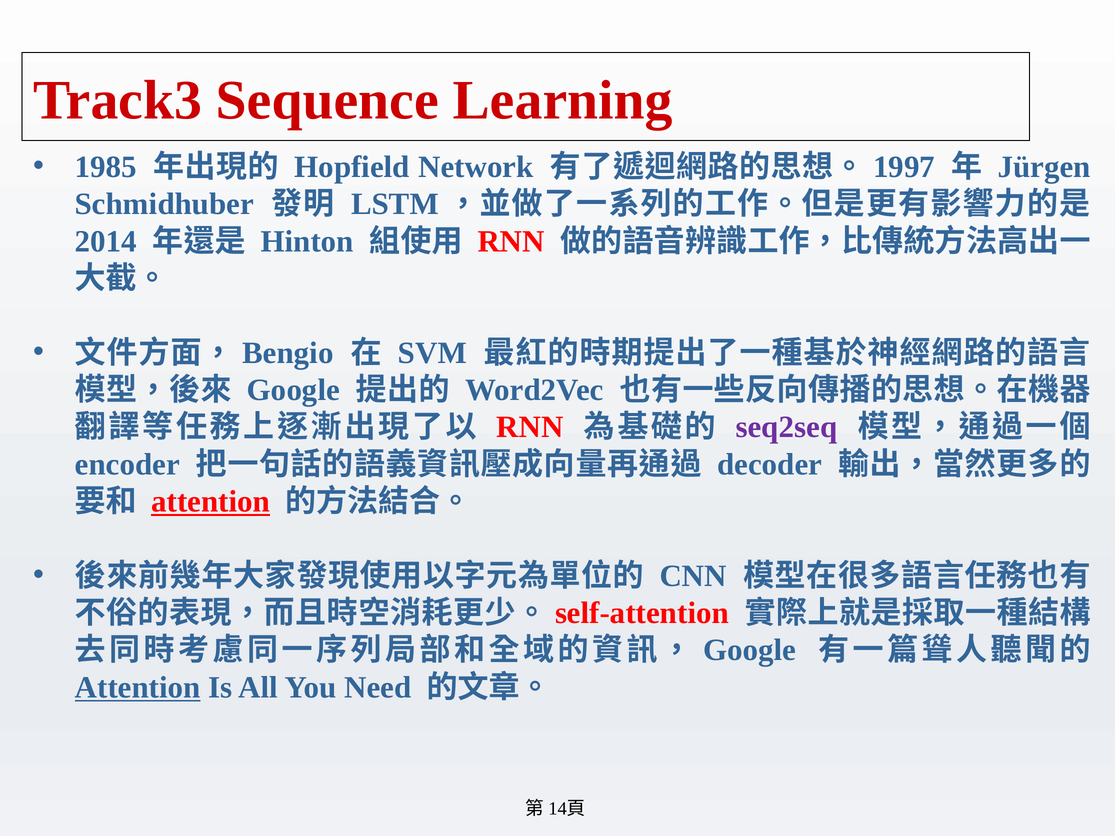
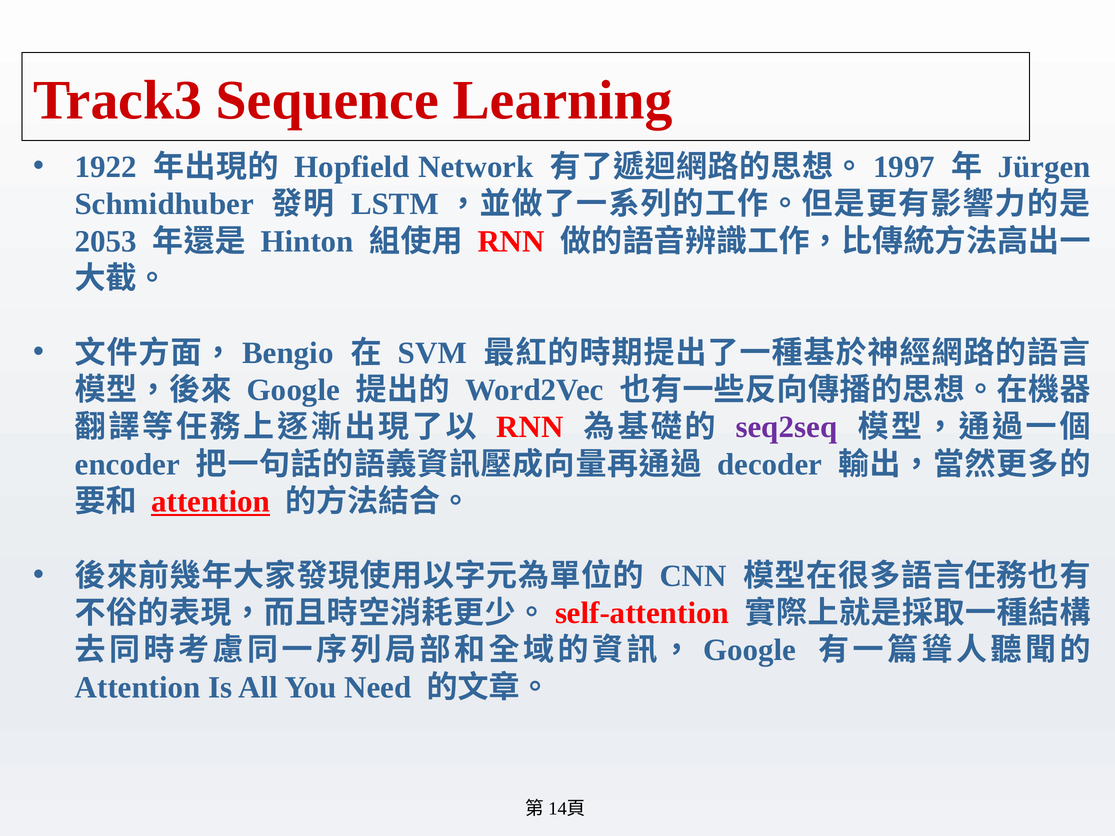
1985: 1985 -> 1922 (106, 167)
2014: 2014 -> 2053 (106, 241)
Attention underline: present -> none (138, 688)
